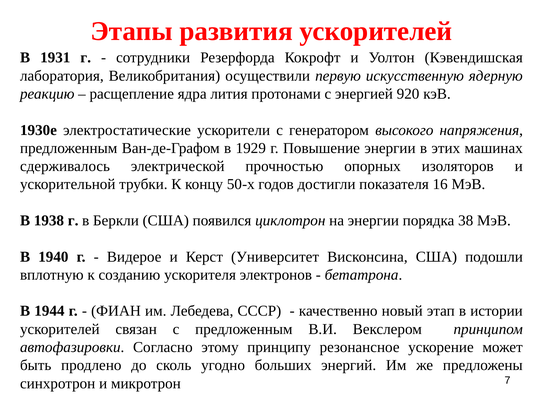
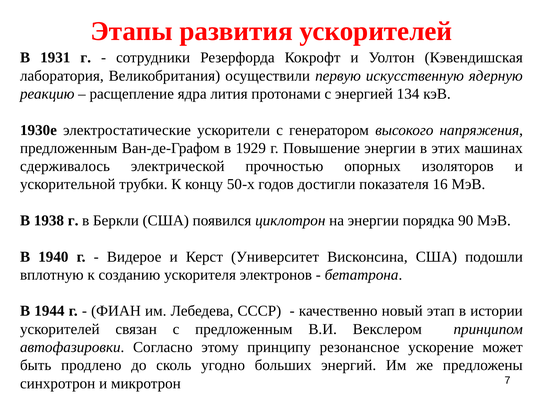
920: 920 -> 134 (408, 94)
38: 38 -> 90 (466, 221)
